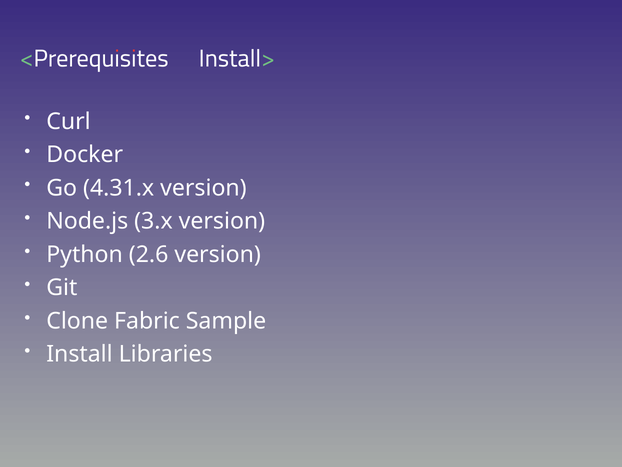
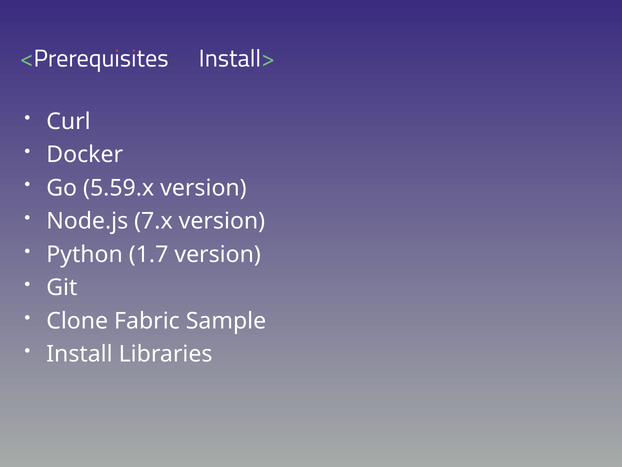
4.31.x: 4.31.x -> 5.59.x (119, 188)
3.x: 3.x -> 7.x (153, 221)
2.6: 2.6 -> 1.7 (149, 254)
